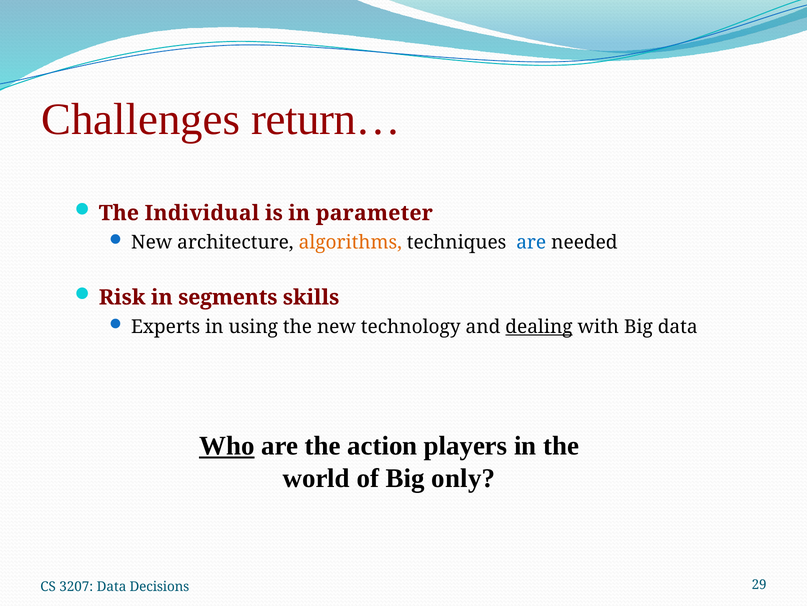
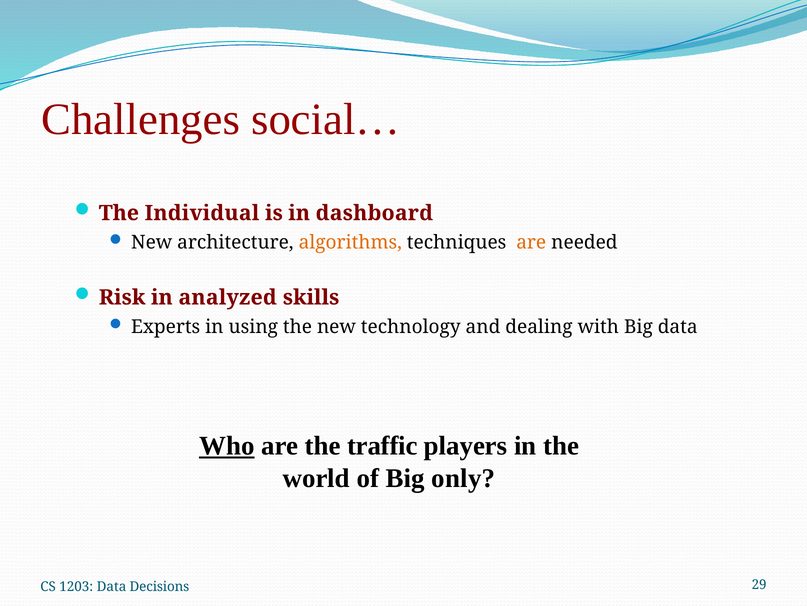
return…: return… -> social… (326, 119)
parameter: parameter -> dashboard (374, 213)
are colour: blue -> orange (531, 242)
segments: segments -> analyzed (228, 297)
dealing underline: present -> none (539, 327)
action: action -> traffic (382, 445)
3207: 3207 -> 1203 (76, 586)
